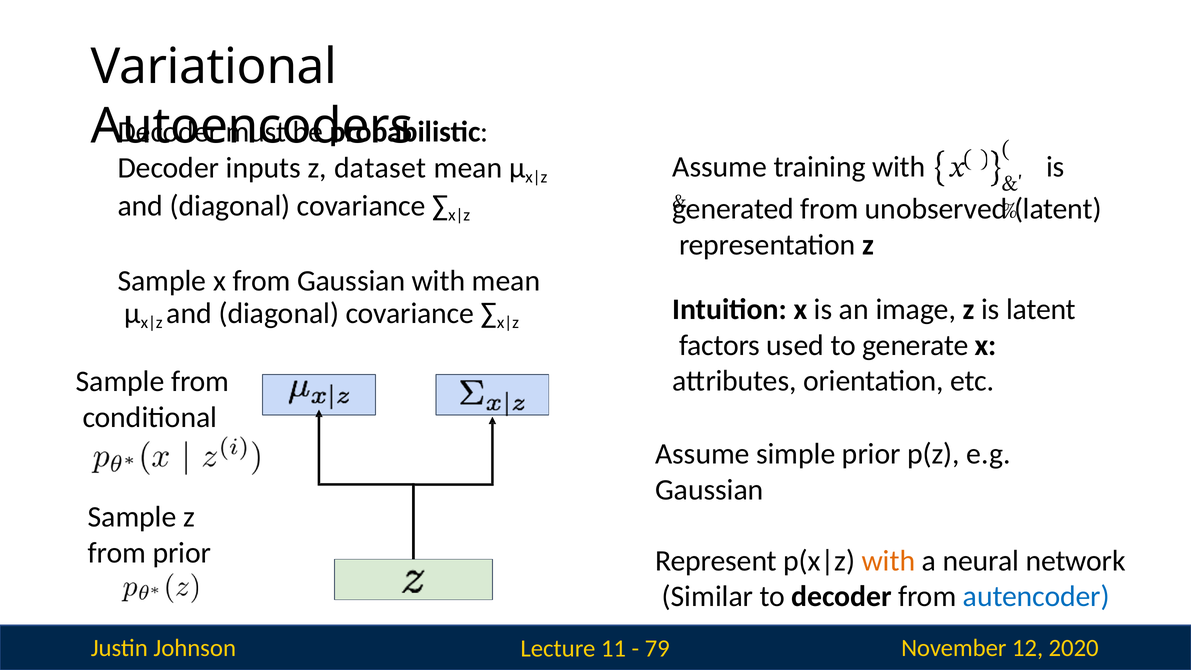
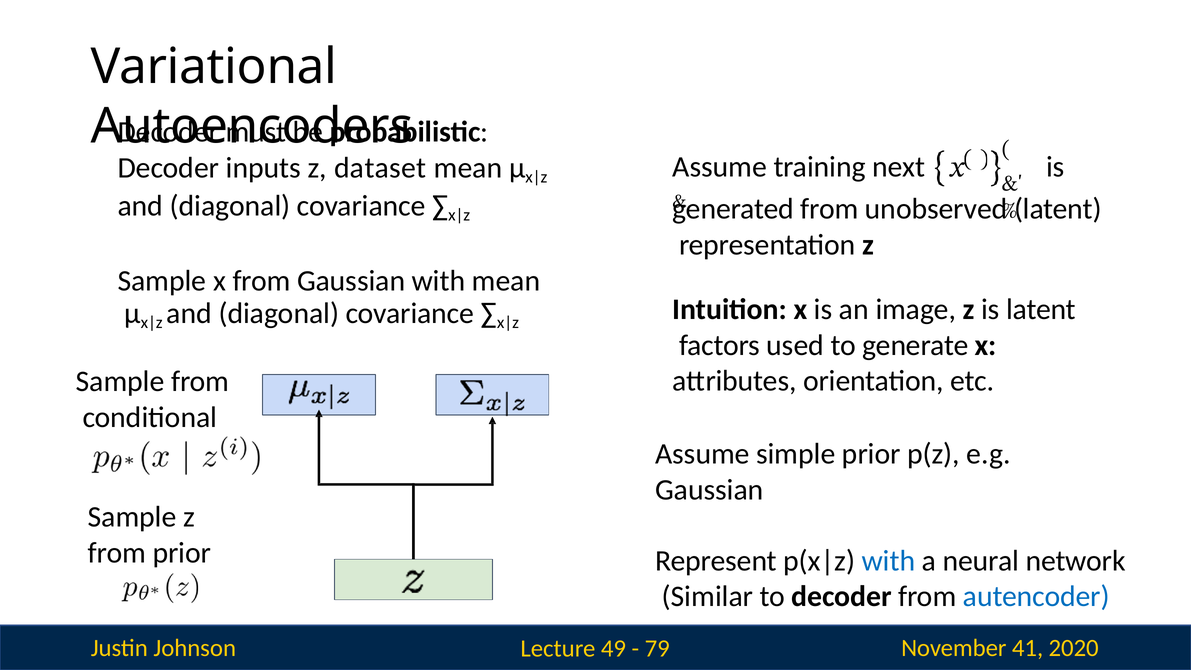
training with: with -> next (899, 167)
with colour: orange -> blue (888, 561)
11: 11 -> 49 (613, 648)
12: 12 -> 41 (1028, 648)
